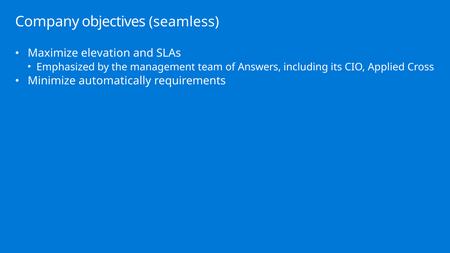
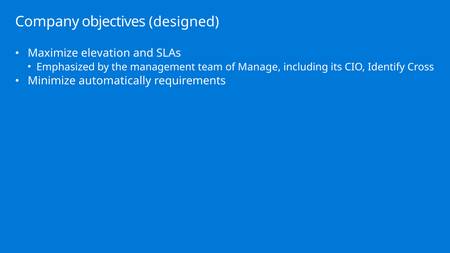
seamless: seamless -> designed (184, 22)
Answers: Answers -> Manage (259, 67)
Applied: Applied -> Identify (386, 67)
